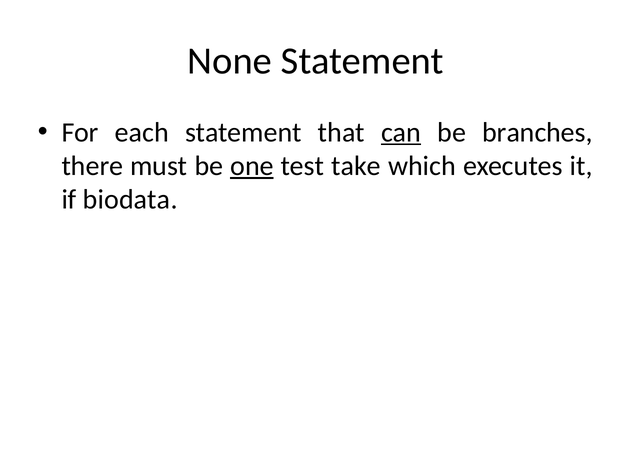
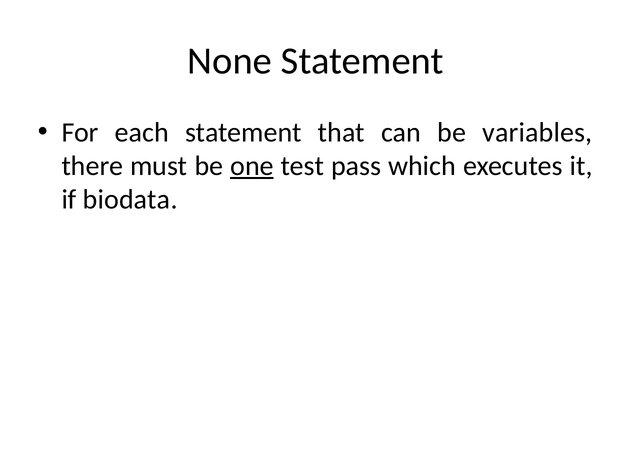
can underline: present -> none (401, 132)
branches: branches -> variables (537, 132)
take: take -> pass (356, 166)
